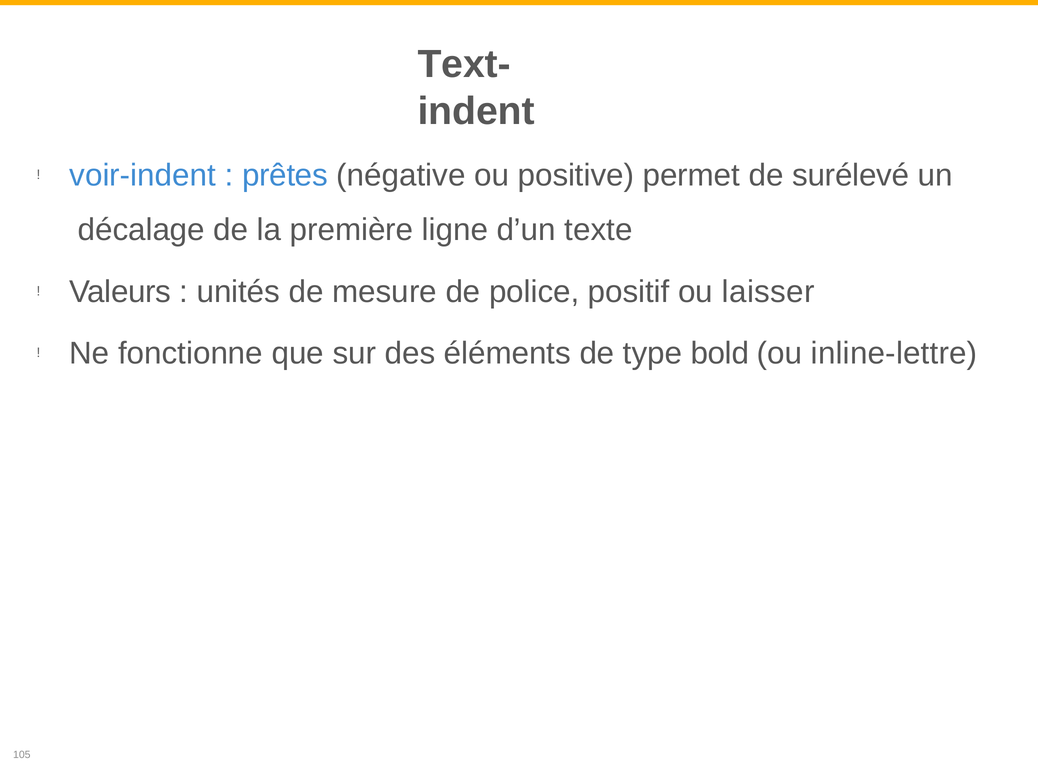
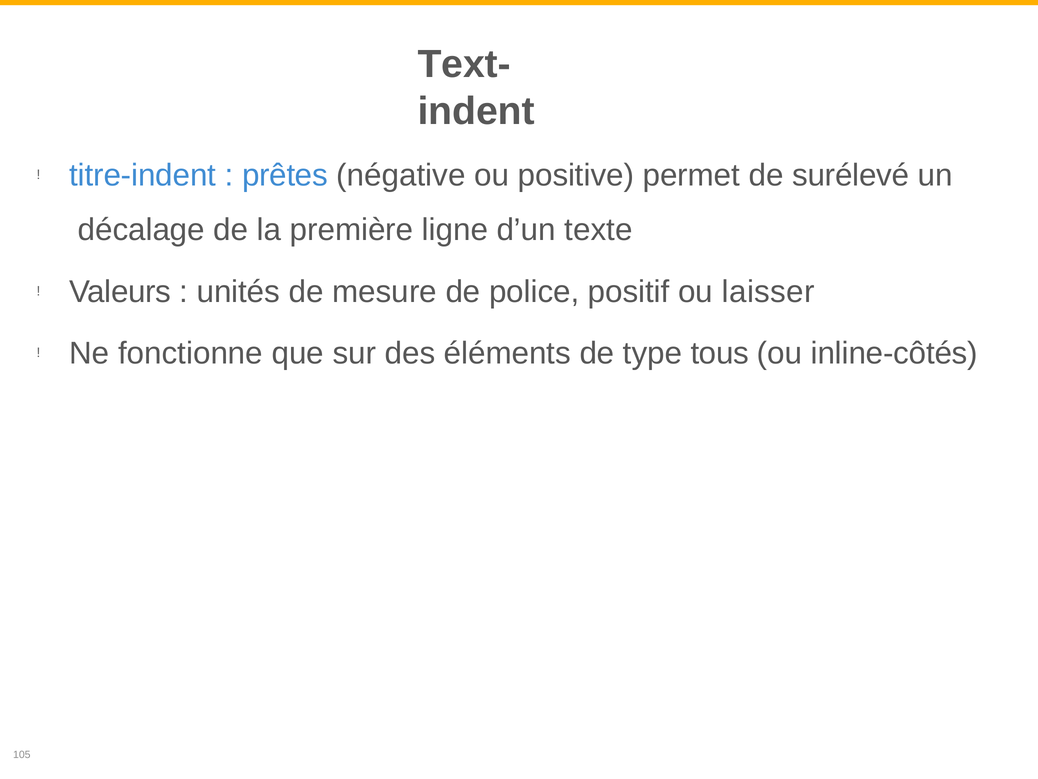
voir-indent: voir-indent -> titre-indent (143, 175)
bold: bold -> tous (720, 354)
inline-lettre: inline-lettre -> inline-côtés (894, 354)
